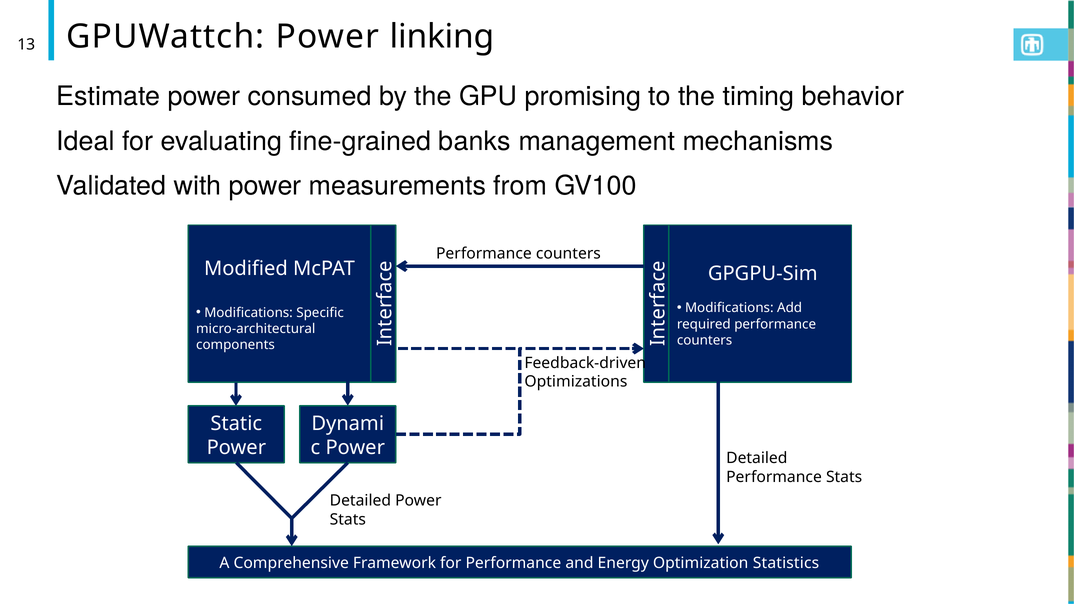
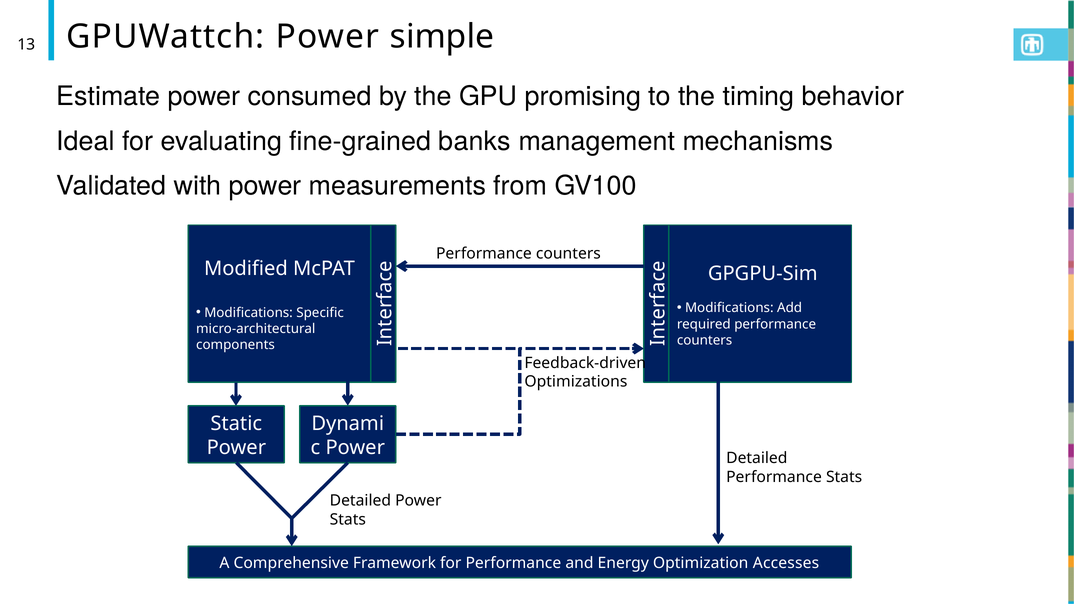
linking: linking -> simple (442, 37)
Statistics: Statistics -> Accesses (786, 563)
